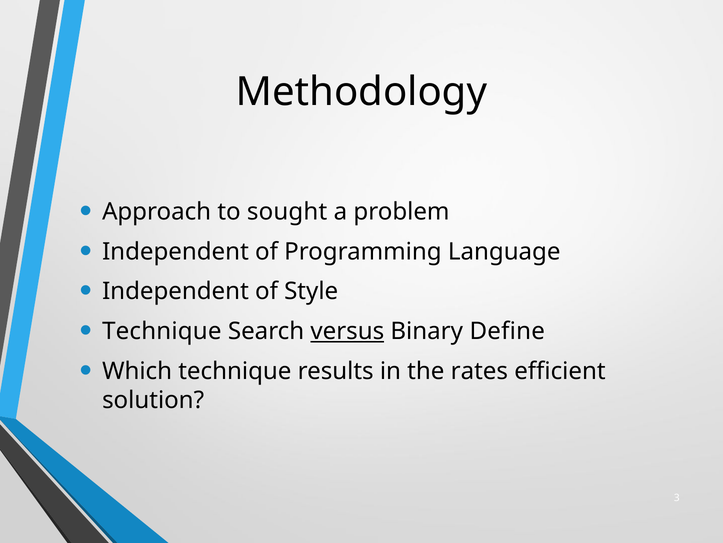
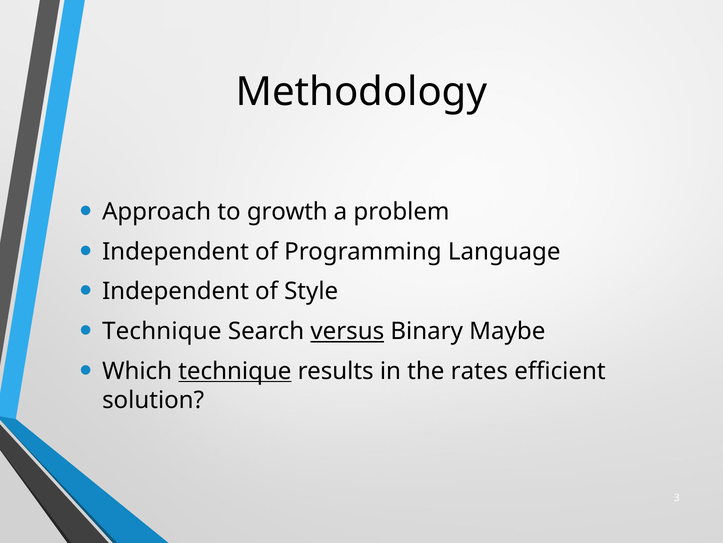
sought: sought -> growth (287, 212)
Define: Define -> Maybe (507, 331)
technique underline: none -> present (235, 371)
